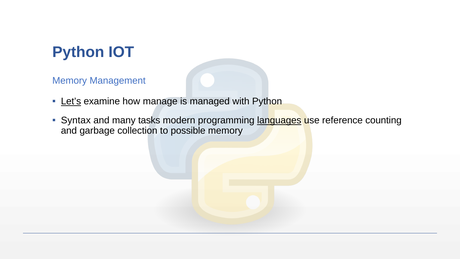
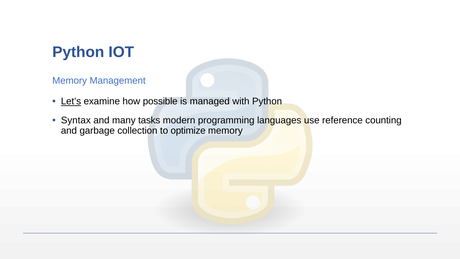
manage: manage -> possible (160, 101)
languages underline: present -> none (279, 120)
possible: possible -> optimize (188, 131)
